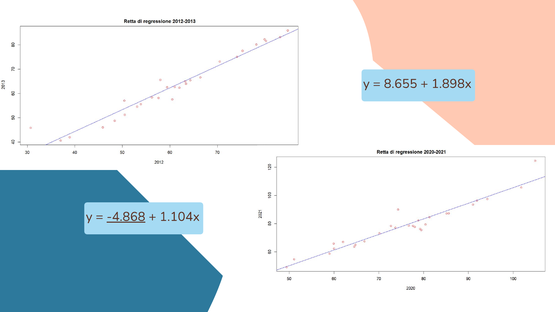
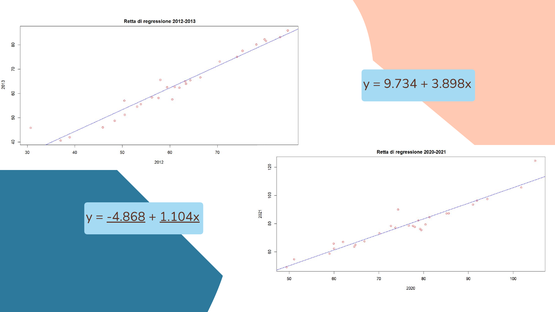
8.655: 8.655 -> 9.734 (401, 84)
1.898x: 1.898x -> 3.898x (451, 84)
1.104x underline: none -> present (180, 217)
